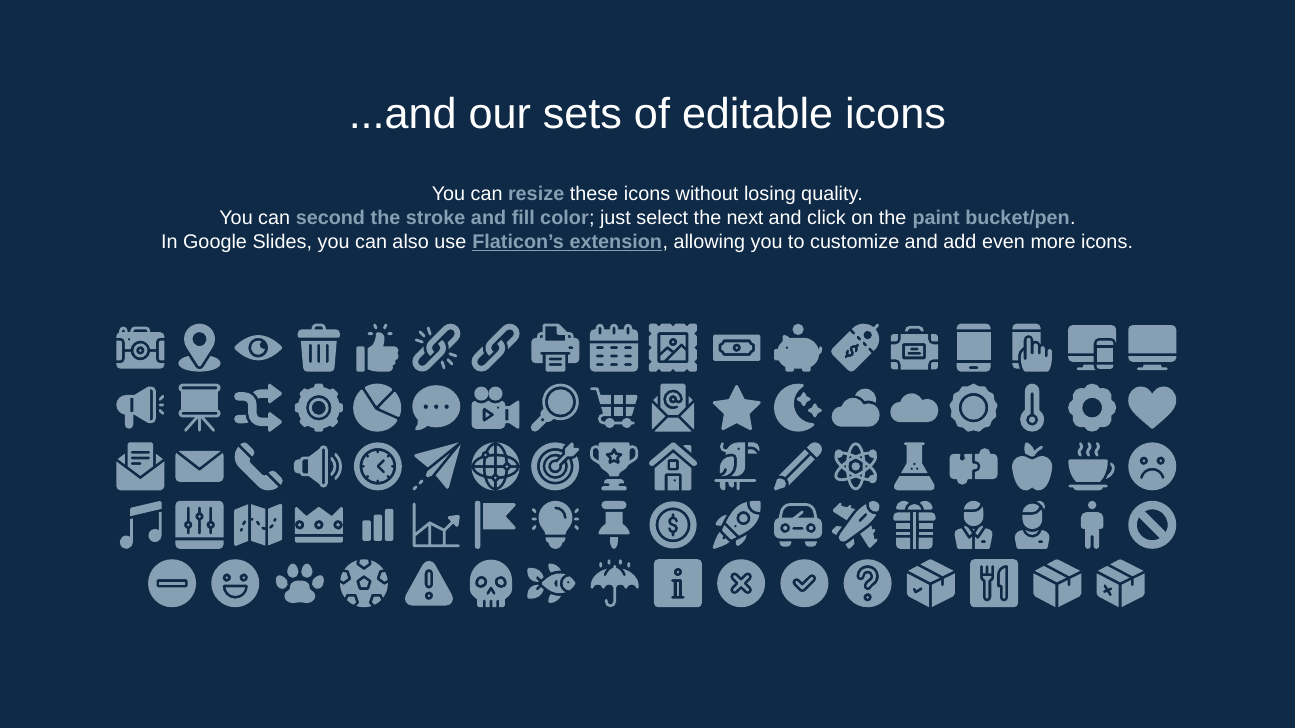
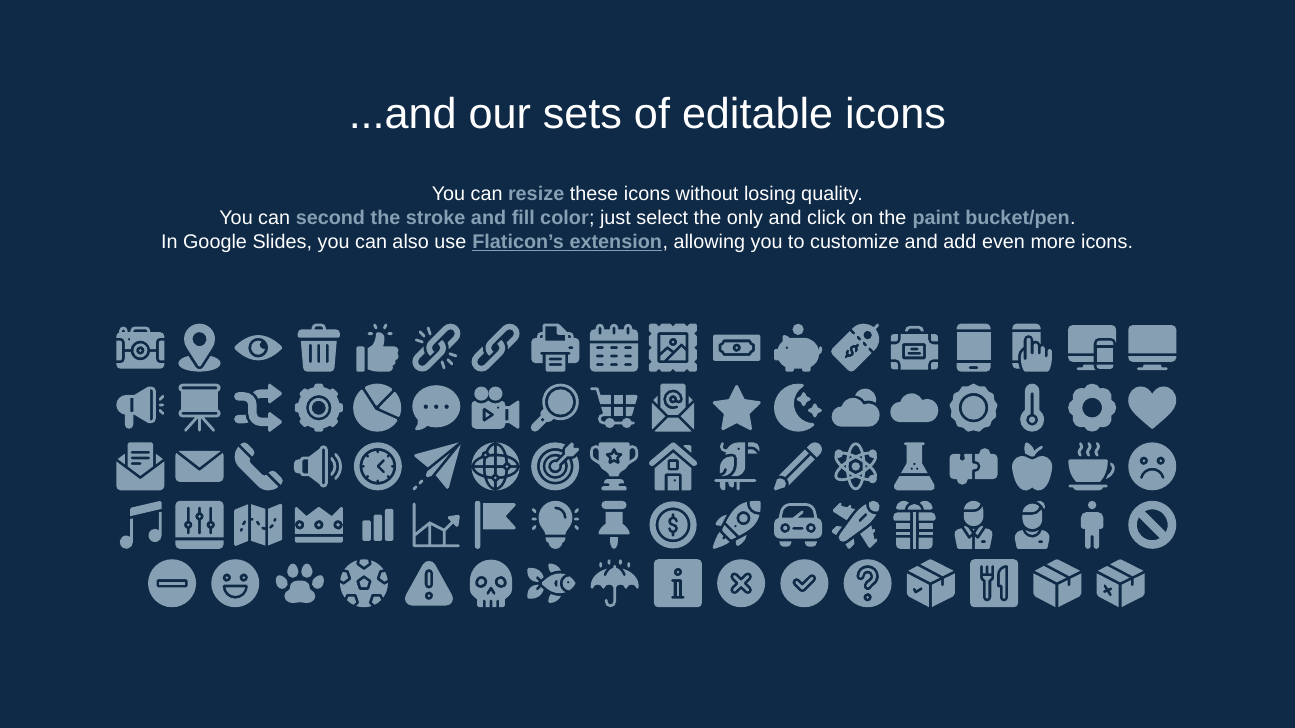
next: next -> only (745, 218)
